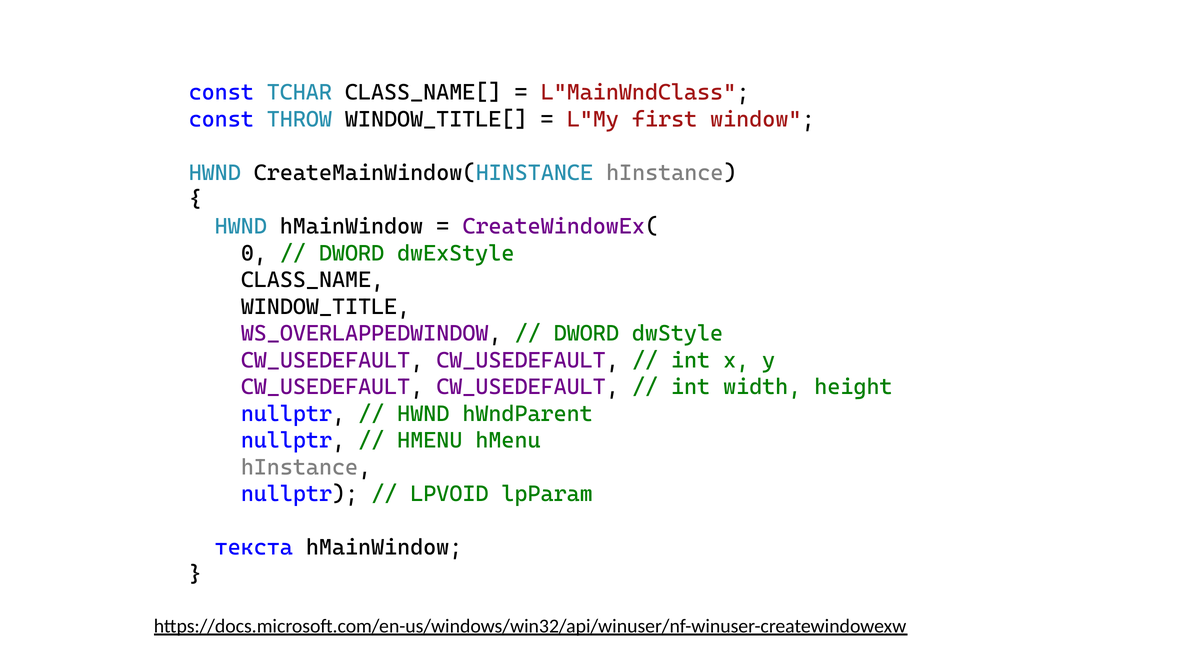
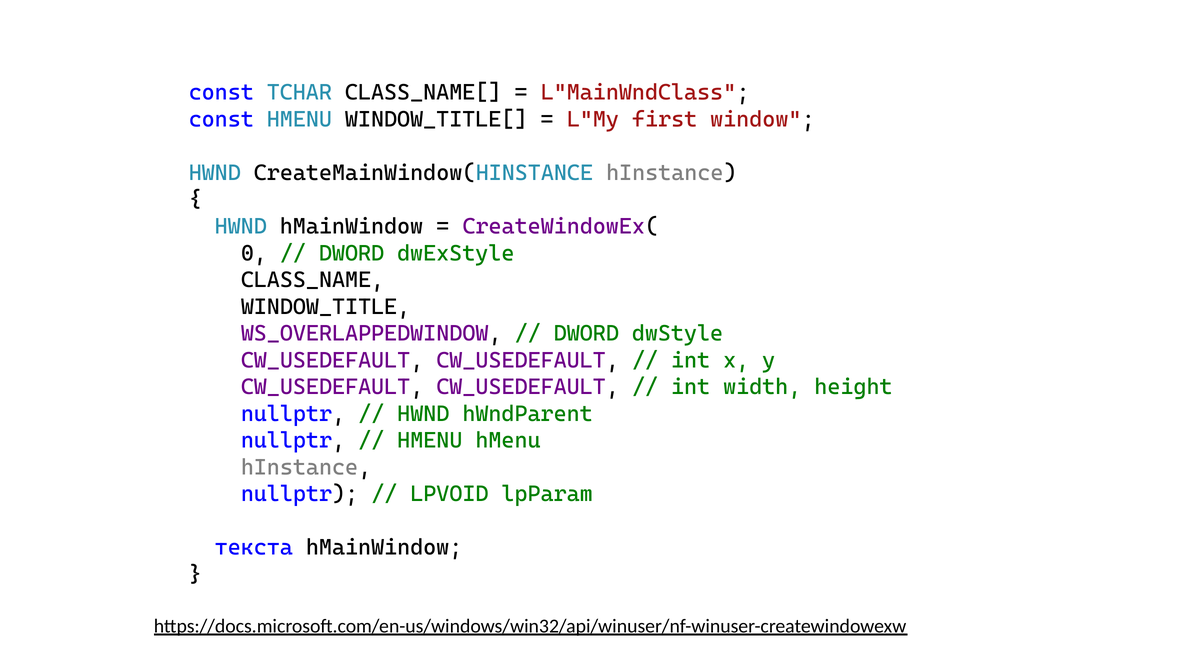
const THROW: THROW -> HMENU (299, 119)
